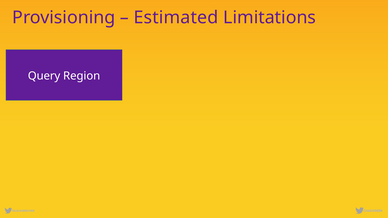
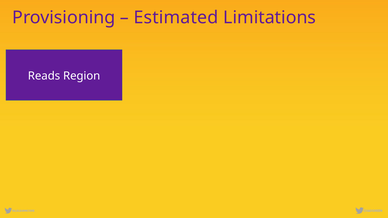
Query: Query -> Reads (44, 76)
